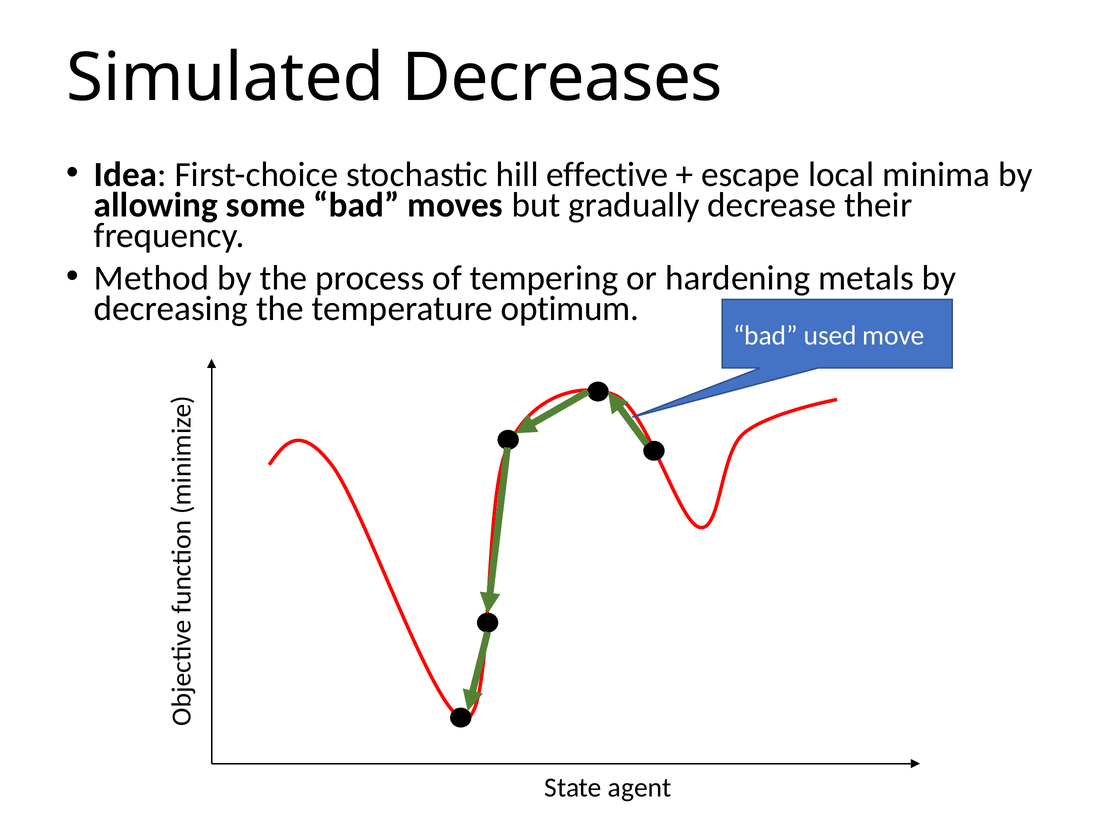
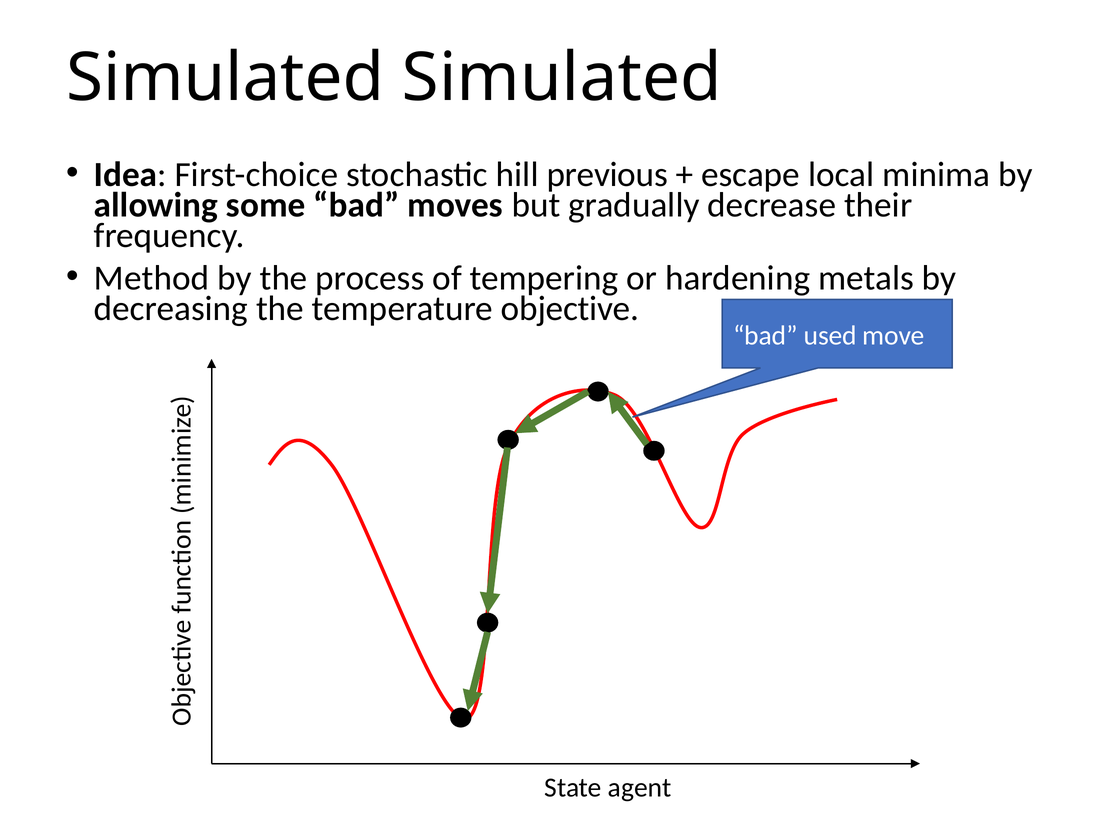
Simulated Decreases: Decreases -> Simulated (562, 78)
effective: effective -> previous (607, 175)
optimum: optimum -> objective (570, 309)
